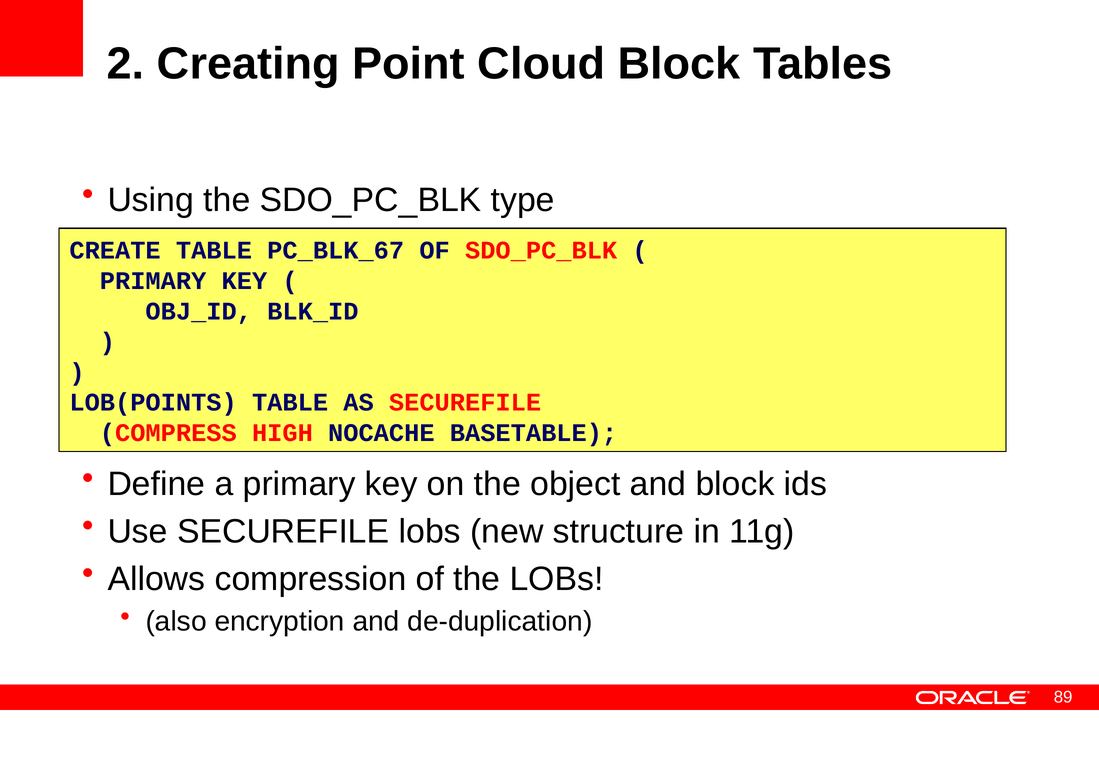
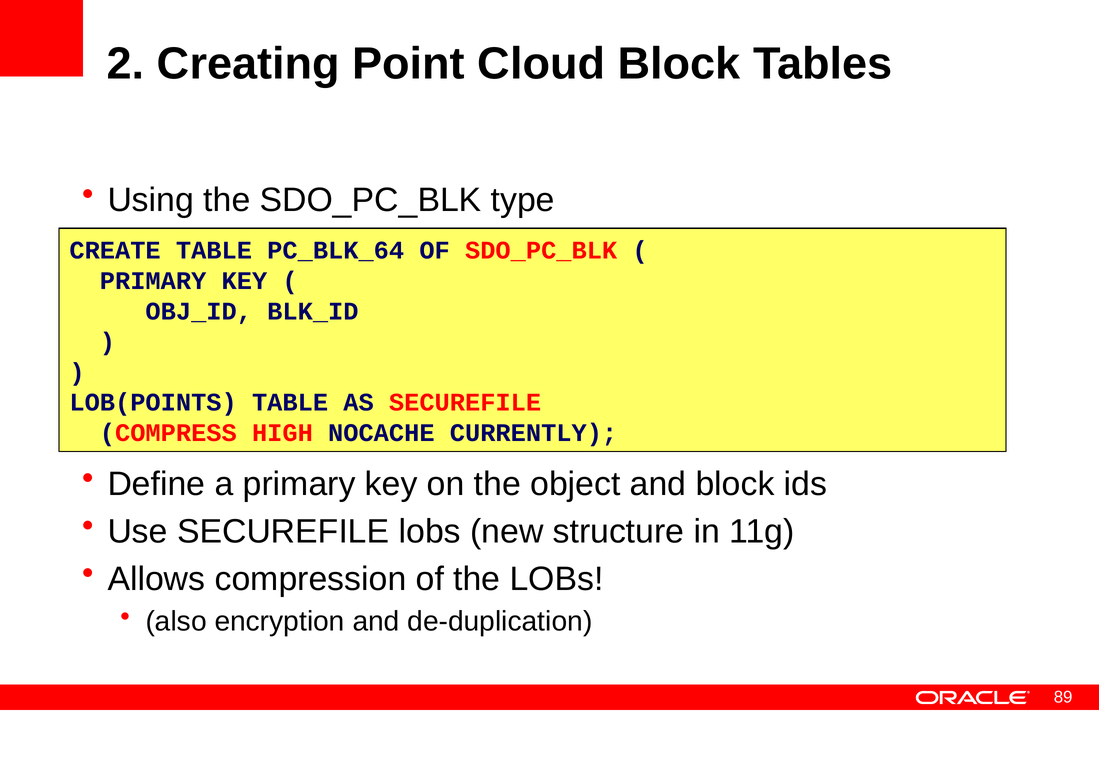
PC_BLK_67: PC_BLK_67 -> PC_BLK_64 (336, 250)
BASETABLE: BASETABLE -> CURRENTLY (534, 433)
